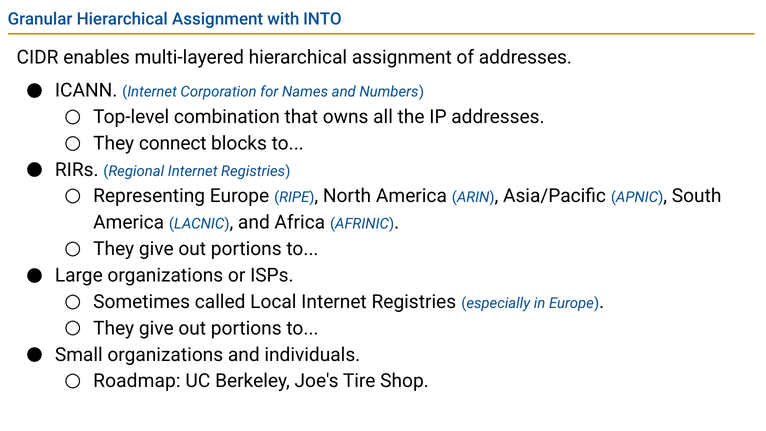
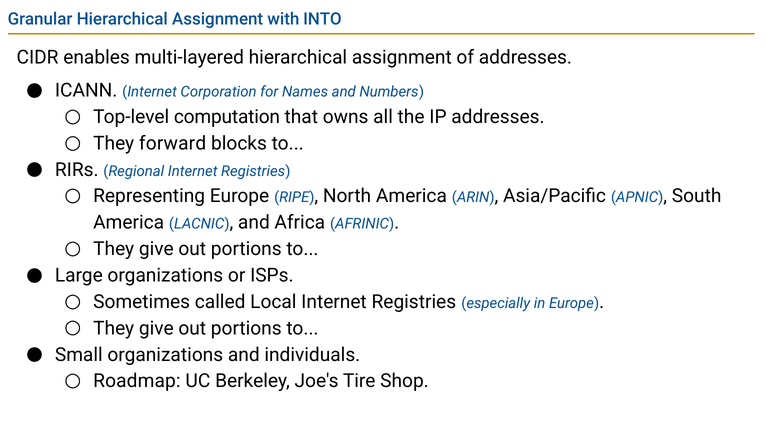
combination: combination -> computation (227, 117)
connect: connect -> forward (173, 143)
